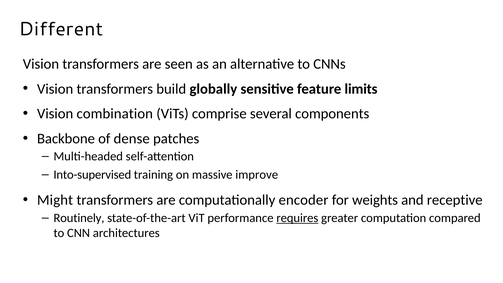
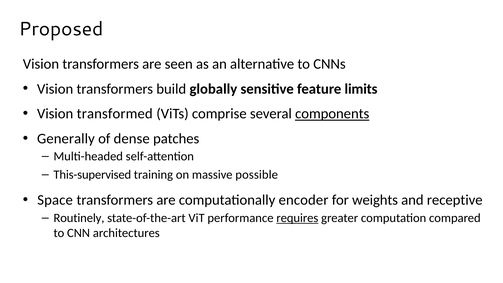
Different: Different -> Proposed (61, 29)
combination: combination -> transformed (115, 114)
components underline: none -> present (332, 114)
Backbone: Backbone -> Generally (66, 139)
Into-supervised: Into-supervised -> This-supervised (92, 175)
improve: improve -> possible (257, 175)
Might: Might -> Space (55, 200)
